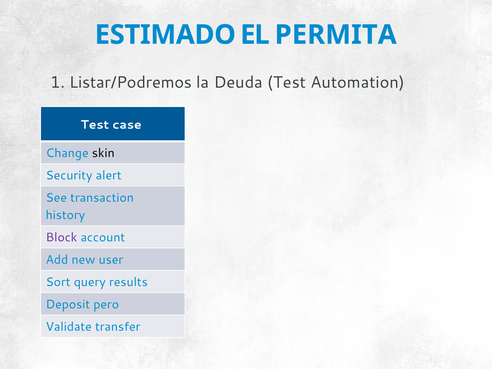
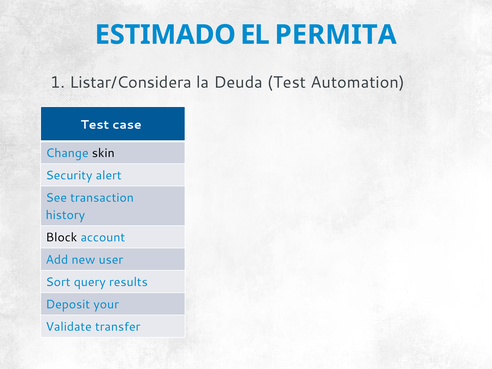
Listar/Podremos: Listar/Podremos -> Listar/Considera (131, 83)
Block colour: purple -> black (61, 238)
pero: pero -> your (106, 304)
